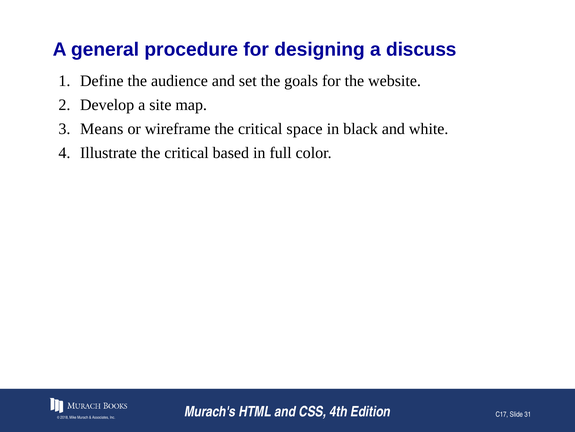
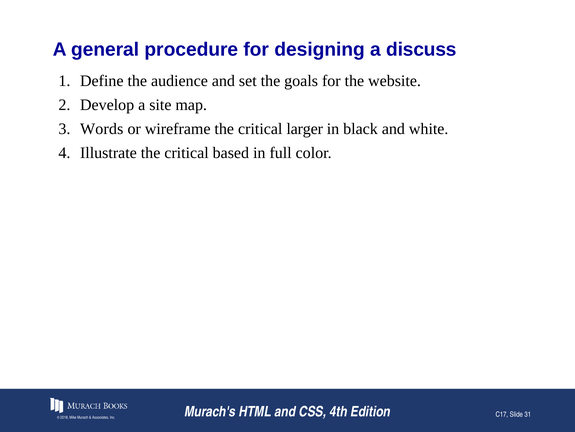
Means: Means -> Words (102, 129)
space: space -> larger (305, 129)
